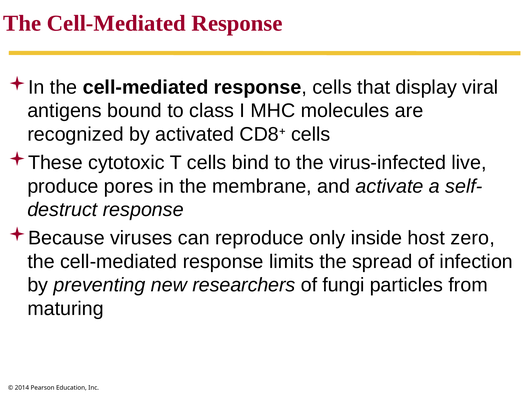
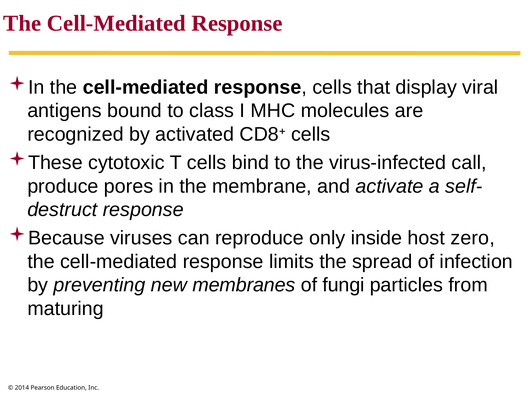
live: live -> call (469, 163)
researchers: researchers -> membranes (244, 286)
